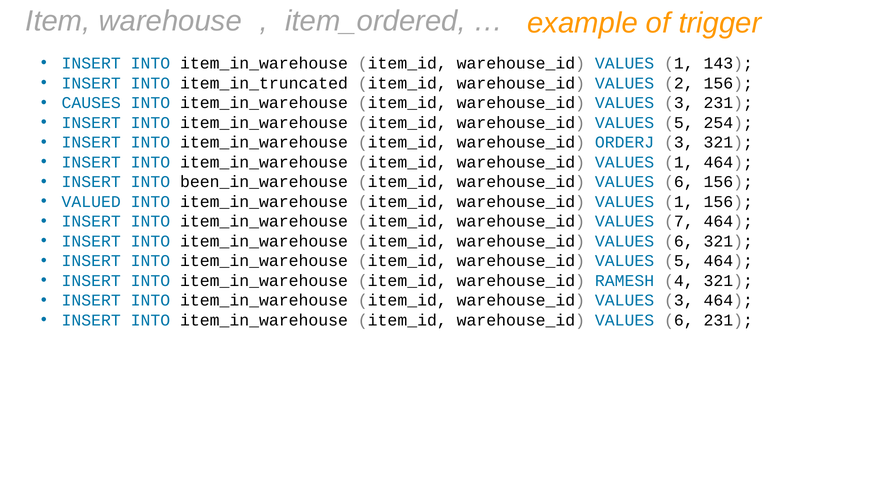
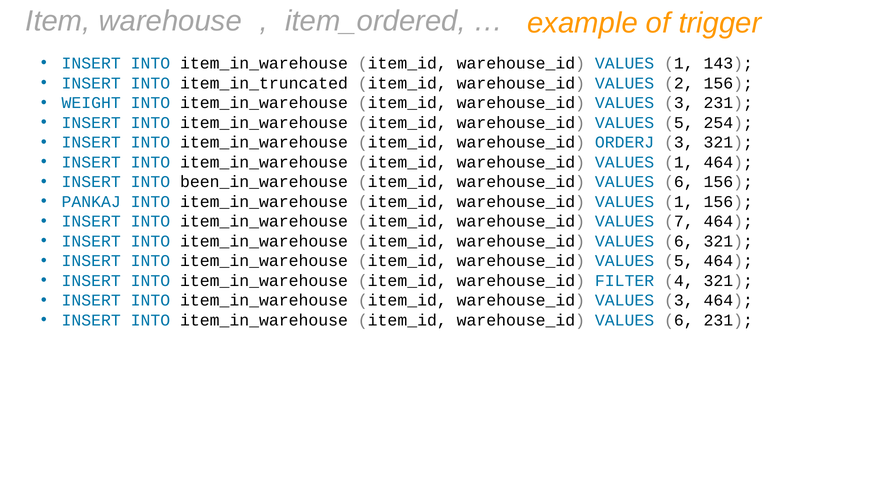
CAUSES: CAUSES -> WEIGHT (91, 103)
VALUED: VALUED -> PANKAJ (91, 202)
RAMESH: RAMESH -> FILTER (625, 281)
